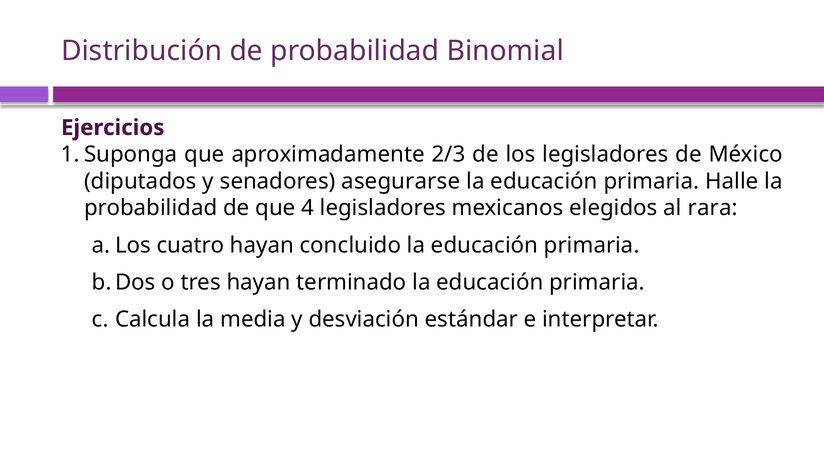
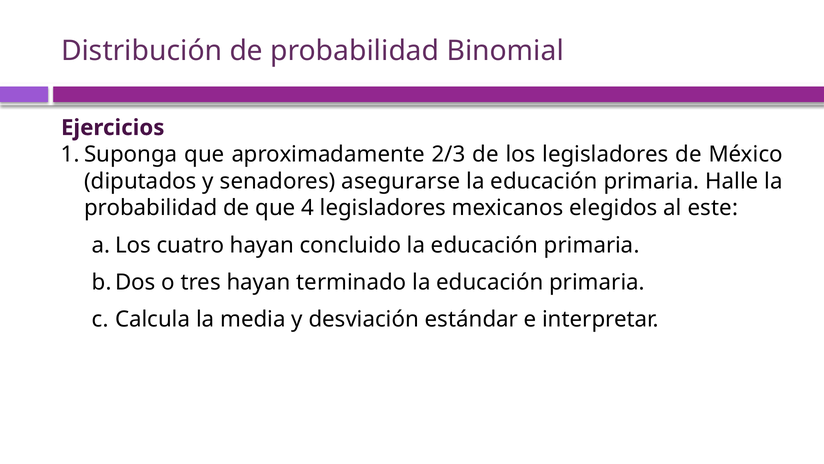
rara: rara -> este (713, 208)
